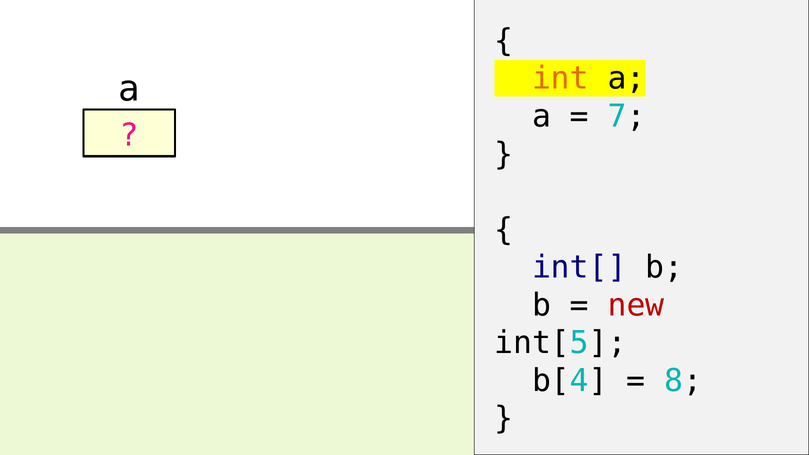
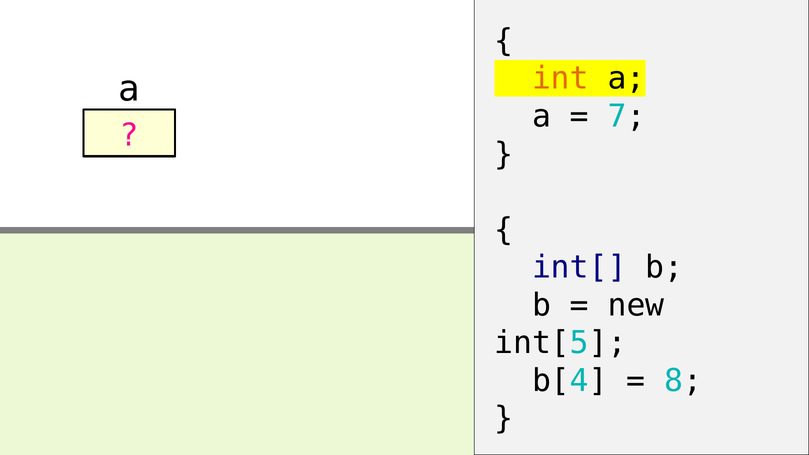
new colour: red -> black (636, 305)
